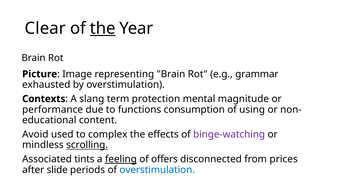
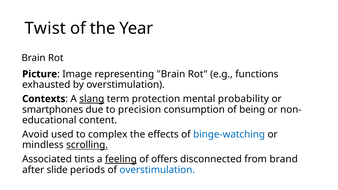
Clear: Clear -> Twist (45, 28)
the underline: present -> none (103, 28)
grammar: grammar -> functions (257, 74)
slang underline: none -> present (92, 99)
magnitude: magnitude -> probability (243, 99)
performance: performance -> smartphones (53, 110)
functions: functions -> precision (140, 110)
using: using -> being (252, 110)
binge-watching colour: purple -> blue (229, 134)
prices: prices -> brand (284, 159)
